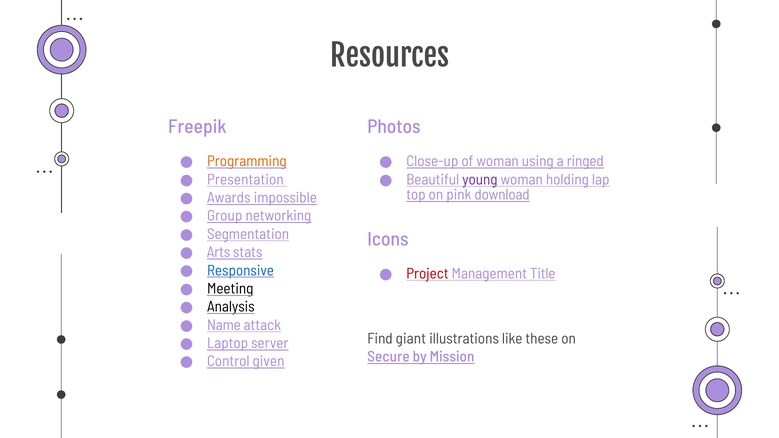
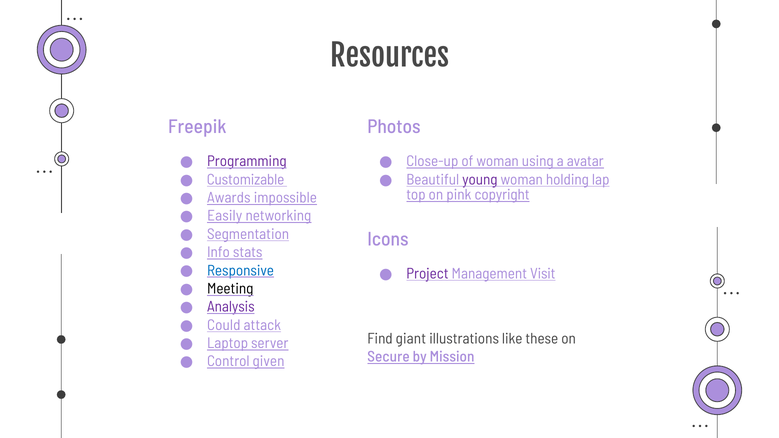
Programming colour: orange -> purple (247, 162)
ringed: ringed -> avatar (585, 162)
Presentation: Presentation -> Customizable (246, 180)
download: download -> copyright (502, 195)
Group: Group -> Easily (225, 216)
Arts: Arts -> Info (218, 252)
Project colour: red -> purple (427, 274)
Title: Title -> Visit (543, 274)
Analysis colour: black -> purple (231, 307)
Name: Name -> Could (224, 325)
